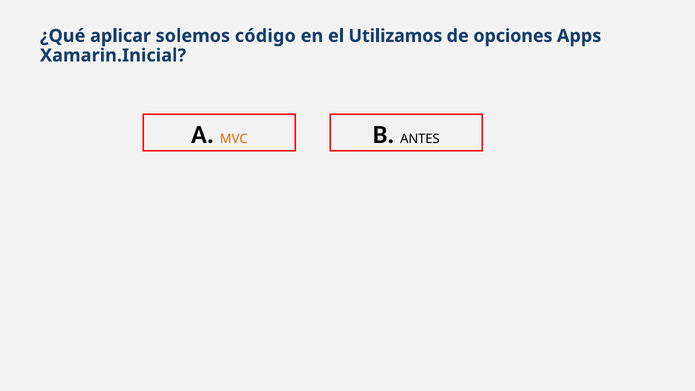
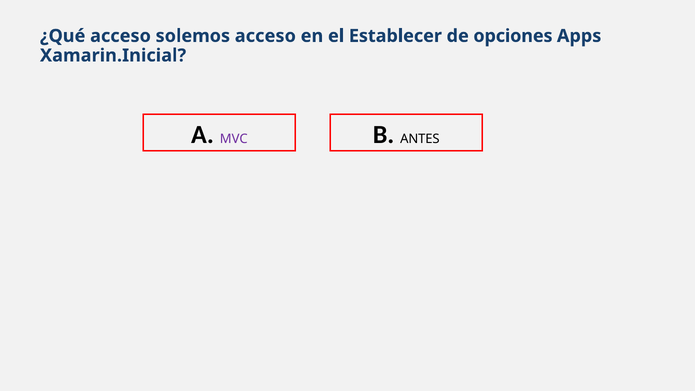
¿Qué aplicar: aplicar -> acceso (120, 36)
solemos código: código -> acceso (265, 36)
Utilizamos: Utilizamos -> Establecer (395, 36)
MVC colour: orange -> purple (234, 139)
